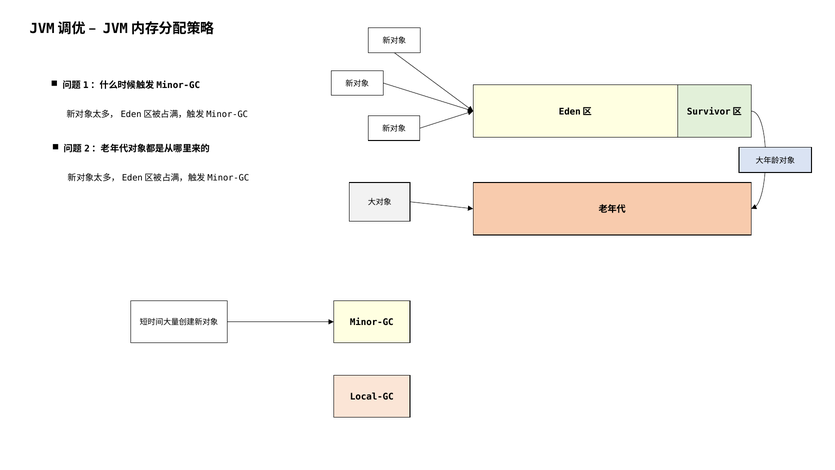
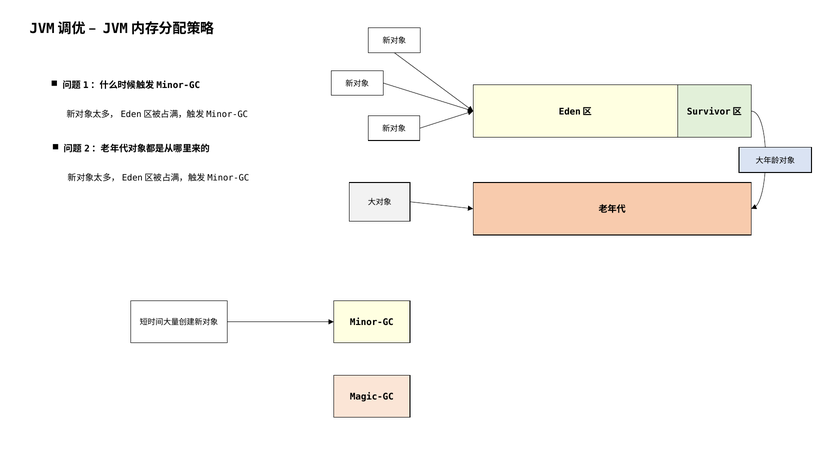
Local-GC: Local-GC -> Magic-GC (372, 397)
